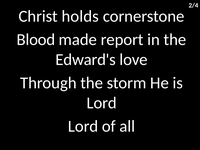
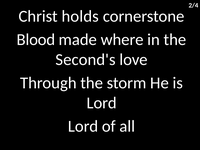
report: report -> where (122, 40)
Edward's: Edward's -> Second's (86, 60)
